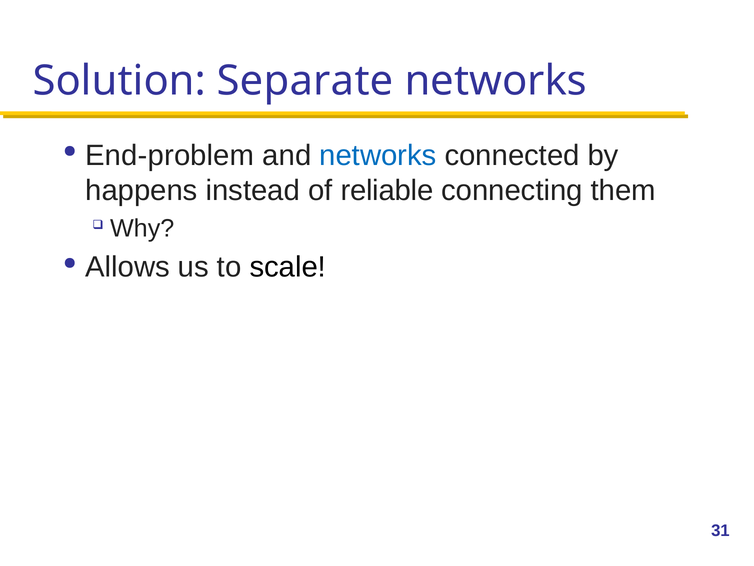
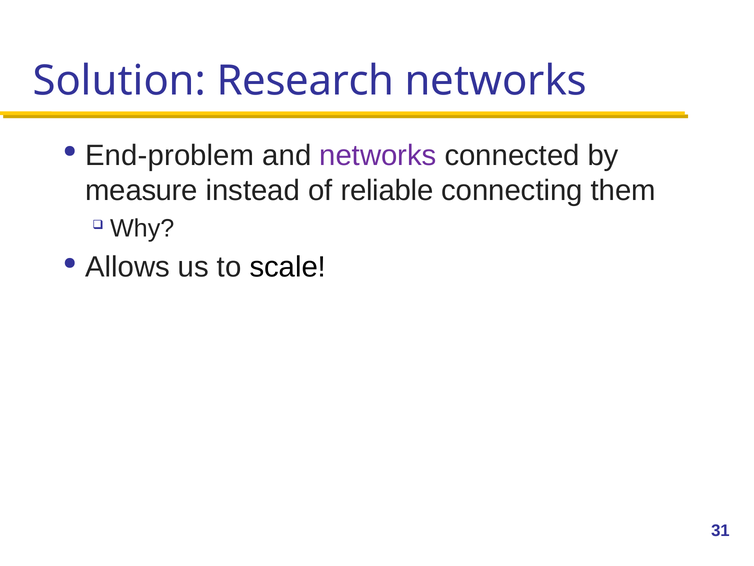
Separate: Separate -> Research (305, 81)
networks colour: blue -> purple (378, 155)
happens: happens -> measure (142, 191)
